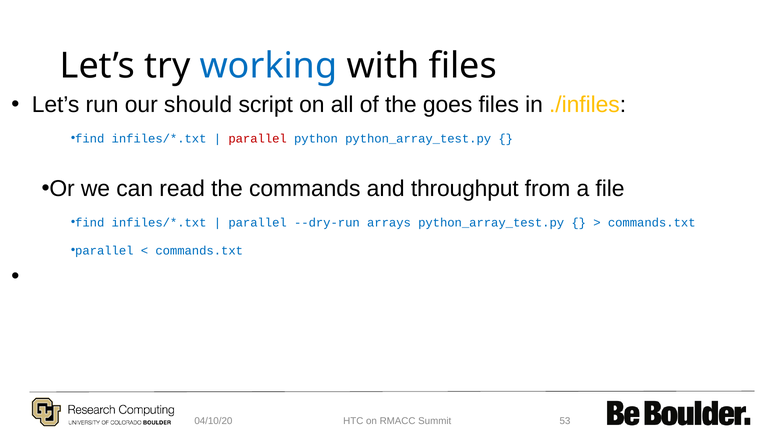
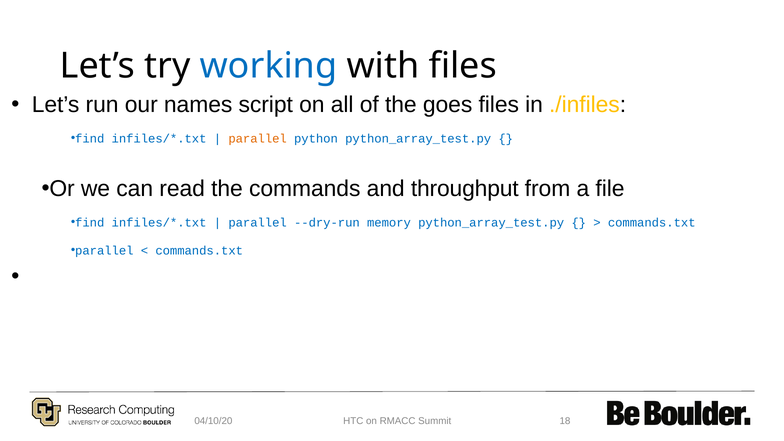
should: should -> names (198, 105)
parallel colour: red -> orange (258, 138)
arrays: arrays -> memory (389, 223)
53: 53 -> 18 (565, 421)
